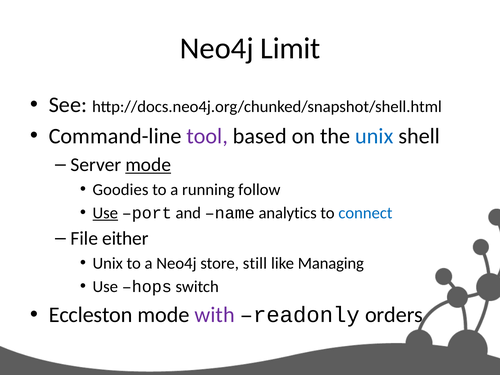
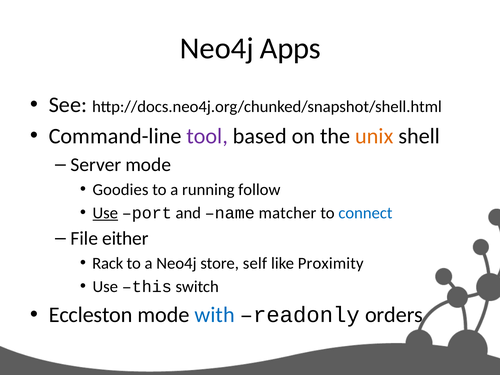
Limit: Limit -> Apps (290, 48)
unix colour: blue -> orange (374, 136)
mode underline: present -> none (148, 165)
analytics: analytics -> matcher (287, 213)
Unix: Unix -> Rack (108, 263)
still: still -> self (255, 263)
Managing: Managing -> Proximity (331, 263)
hops: hops -> this (147, 287)
with colour: purple -> blue (215, 315)
